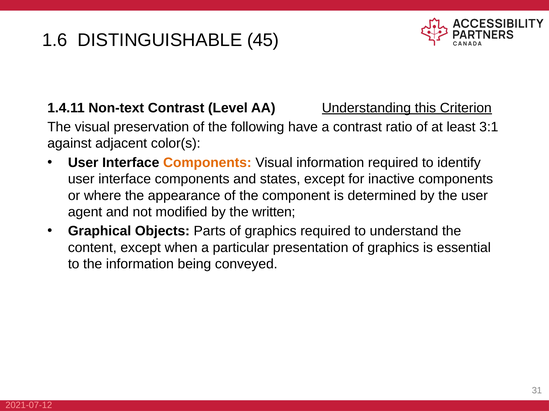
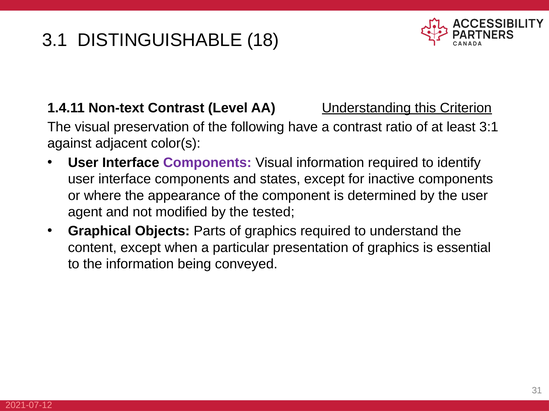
1.6: 1.6 -> 3.1 (55, 40)
45: 45 -> 18 (263, 40)
Components colour: orange -> purple (207, 163)
written: written -> tested (274, 212)
